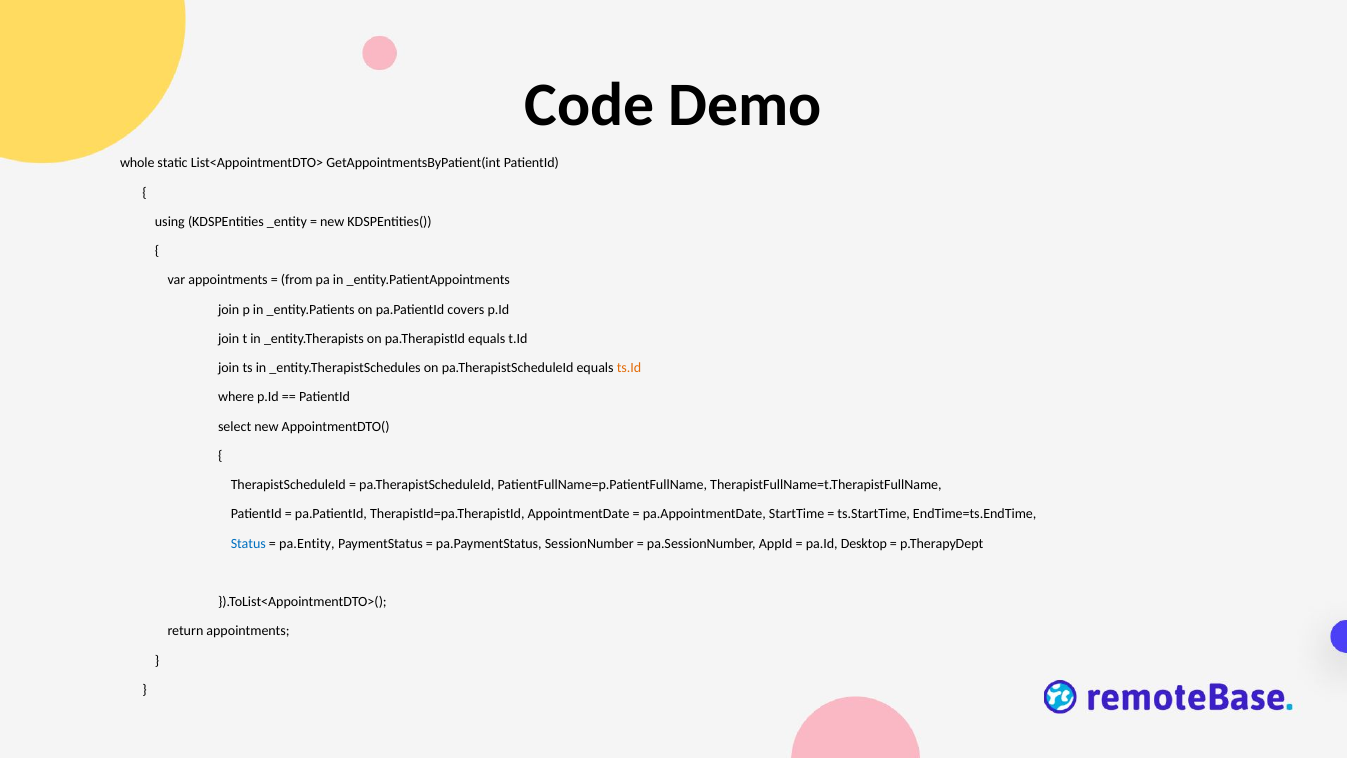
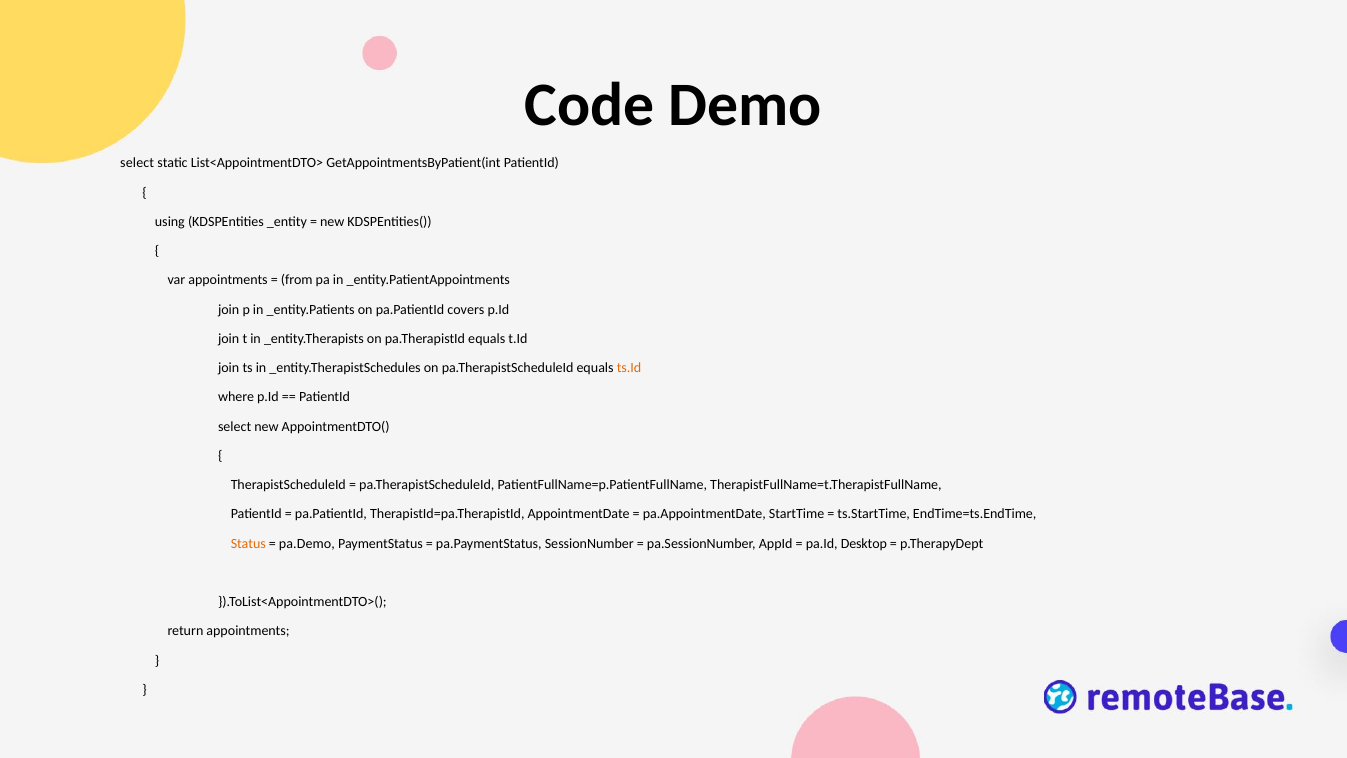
whole: whole -> select (137, 163)
Status colour: blue -> orange (248, 543)
pa.Entity: pa.Entity -> pa.Demo (307, 543)
